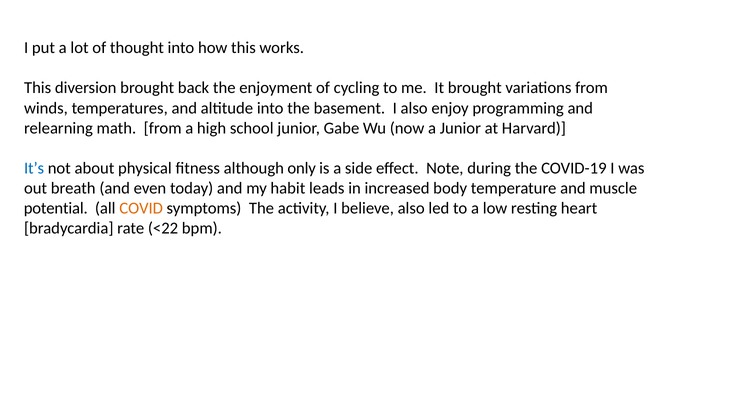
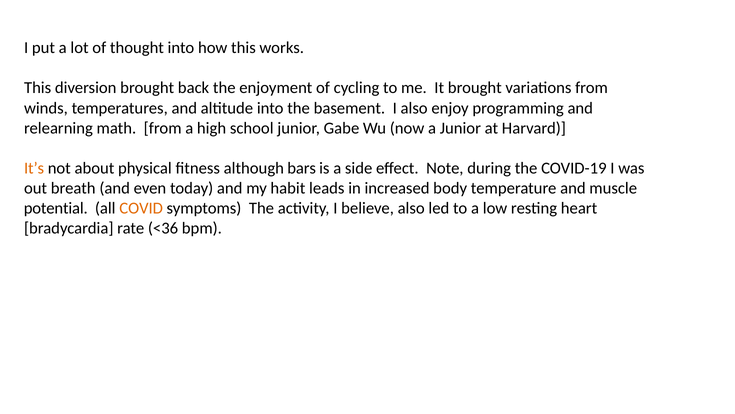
It’s colour: blue -> orange (34, 168)
only: only -> bars (302, 168)
<22: <22 -> <36 (163, 228)
